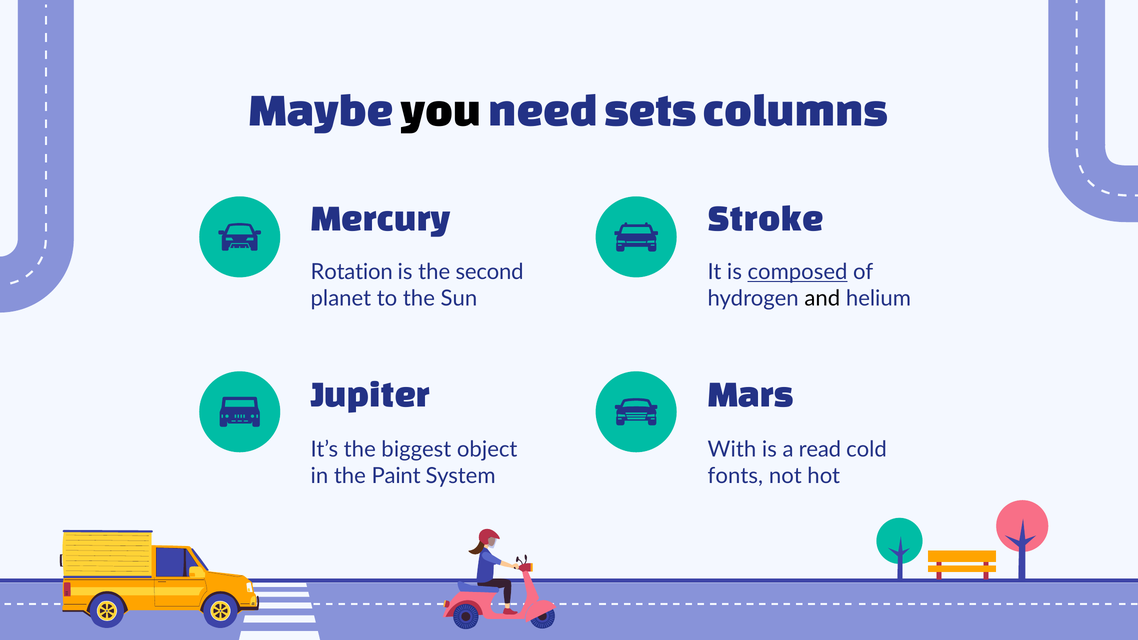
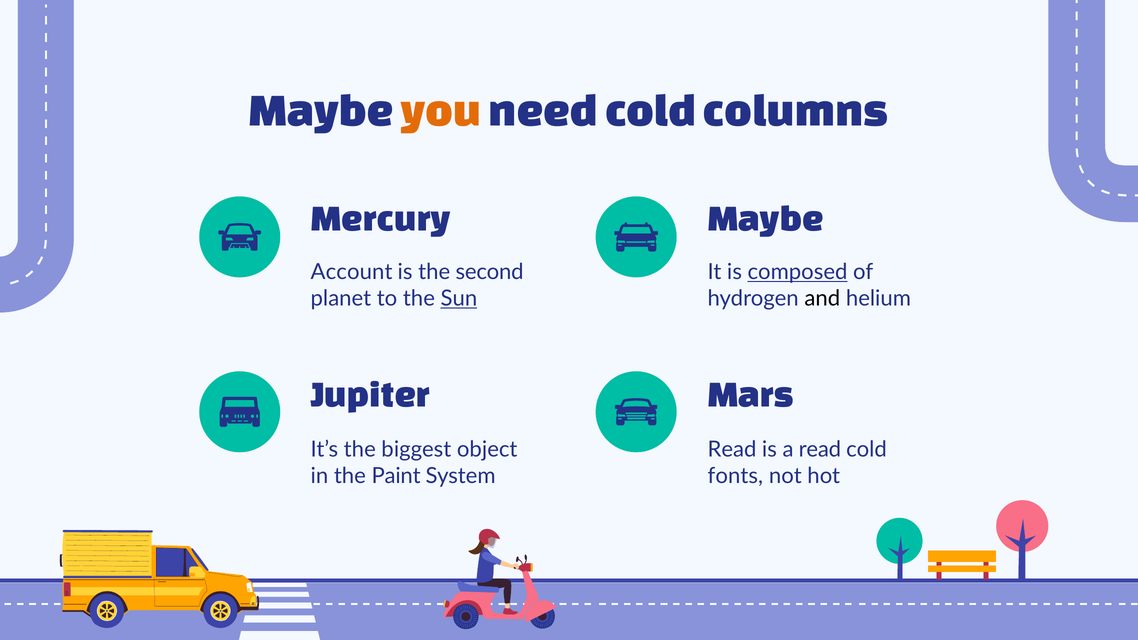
you colour: black -> orange (441, 110)
need sets: sets -> cold (651, 110)
Mercury Stroke: Stroke -> Maybe (766, 218)
Rotation: Rotation -> Account (352, 272)
Sun underline: none -> present (459, 299)
With: With -> Read (732, 449)
